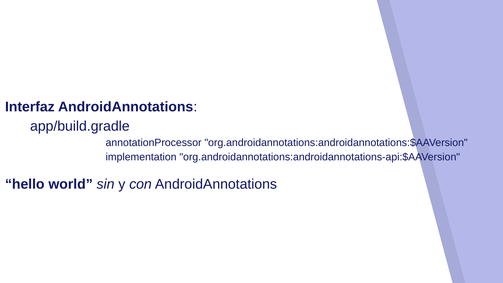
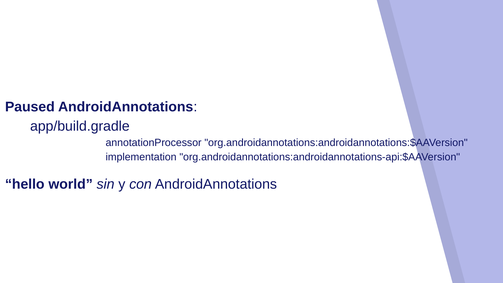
Interfaz: Interfaz -> Paused (30, 107)
